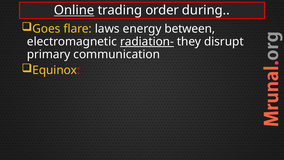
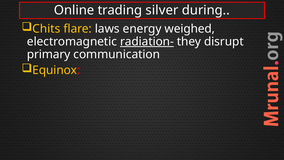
Online underline: present -> none (74, 10)
order: order -> silver (162, 10)
Goes: Goes -> Chits (46, 29)
between: between -> weighed (190, 29)
